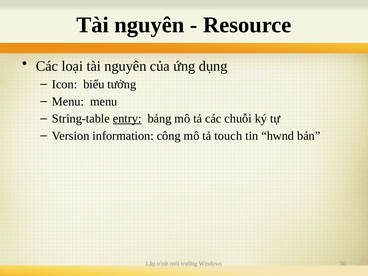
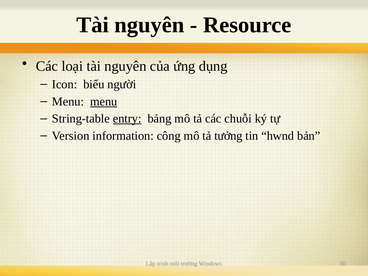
tưởng: tưởng -> người (122, 84)
menu underline: none -> present (104, 101)
touch: touch -> tưởng (228, 136)
